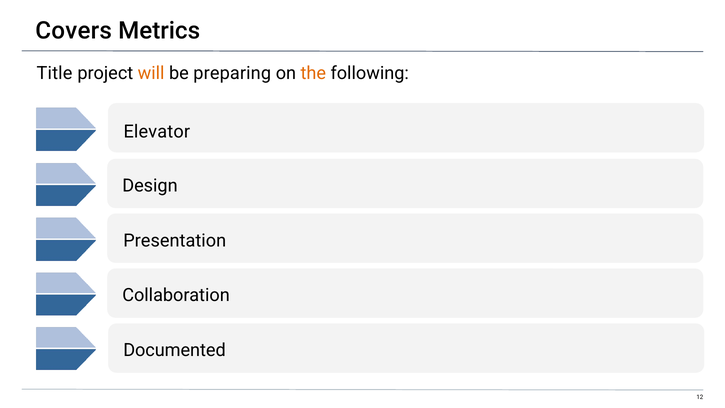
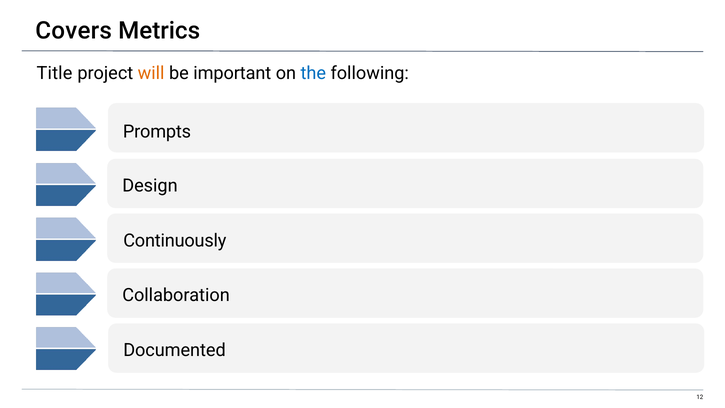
preparing: preparing -> important (232, 73)
the colour: orange -> blue (313, 73)
Elevator: Elevator -> Prompts (157, 132)
Presentation: Presentation -> Continuously (175, 241)
